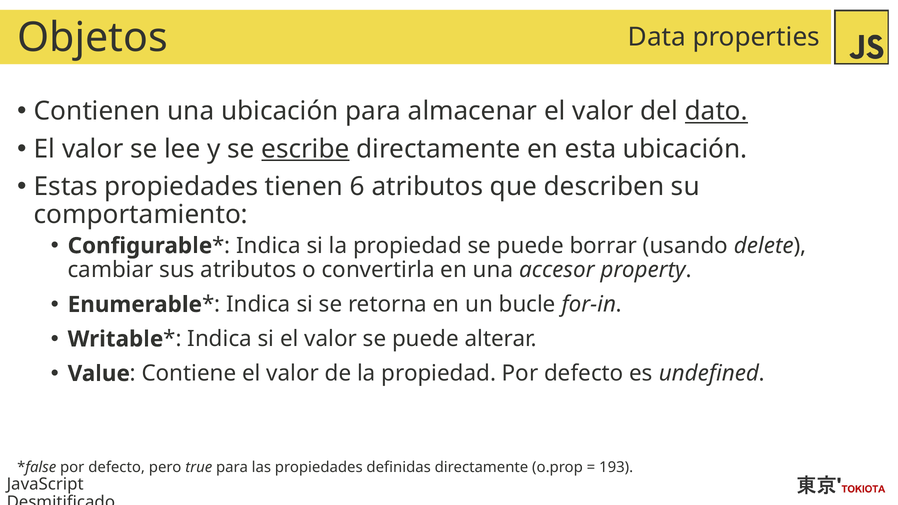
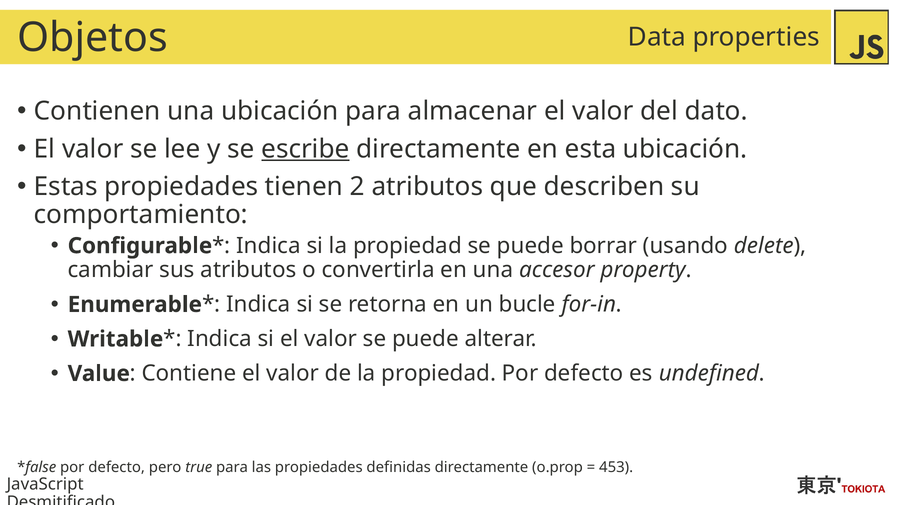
dato underline: present -> none (716, 111)
6: 6 -> 2 (357, 187)
193: 193 -> 453 (616, 468)
